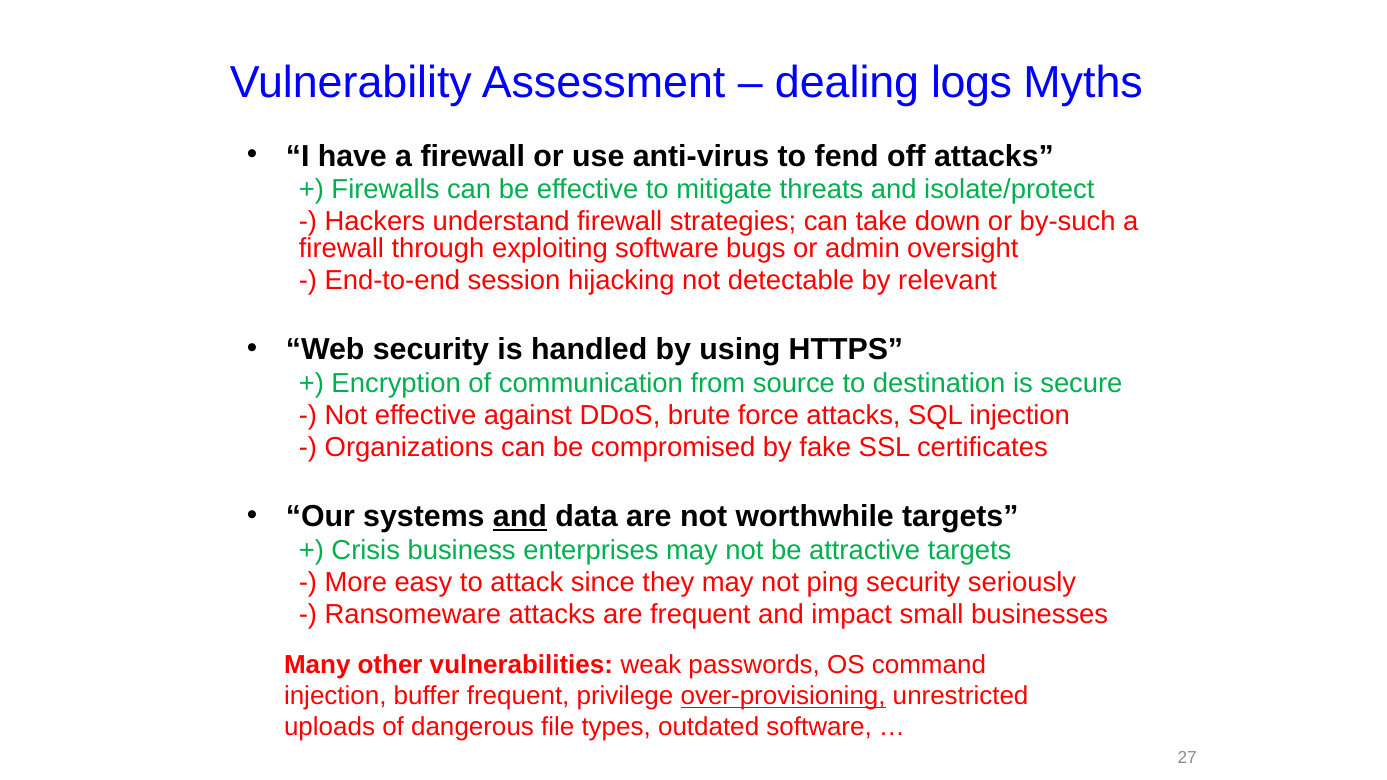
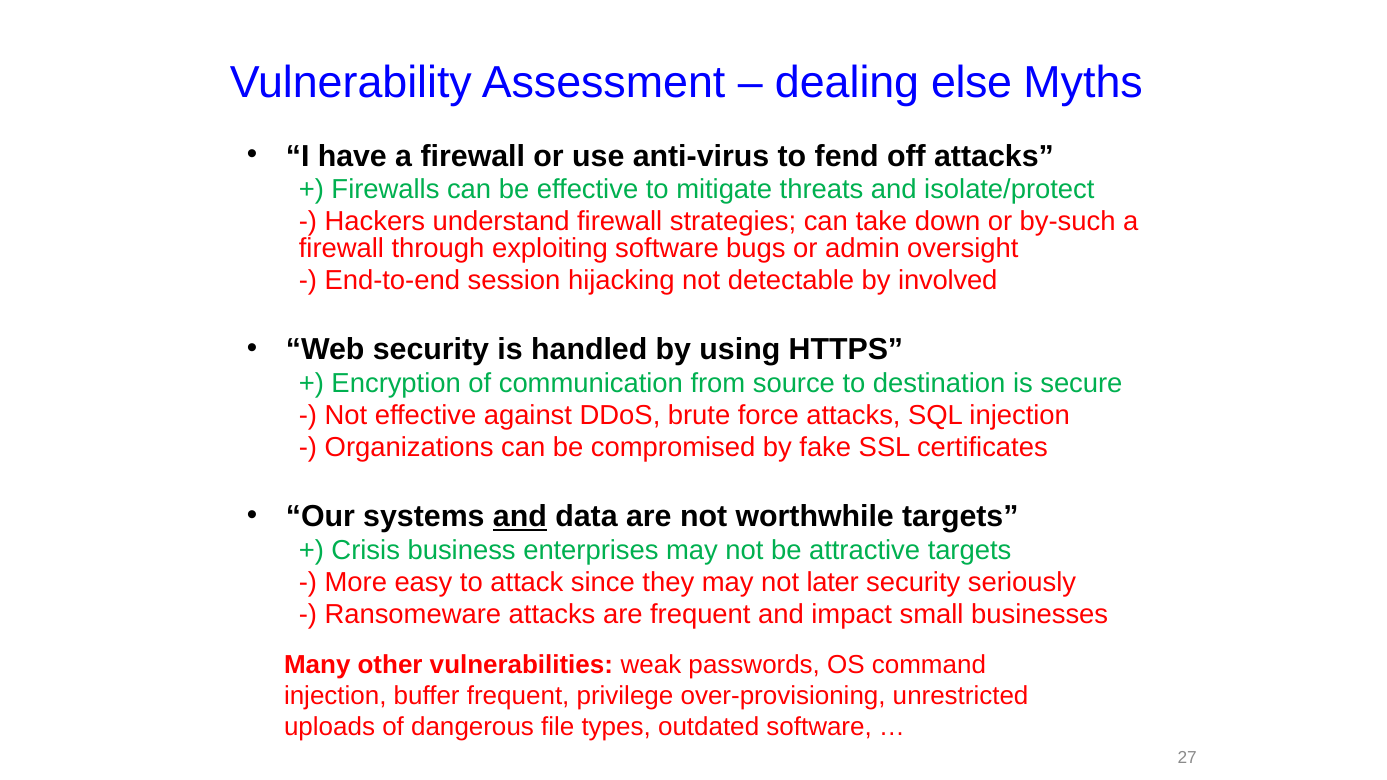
logs: logs -> else (972, 83)
relevant: relevant -> involved (948, 280)
ping: ping -> later (833, 583)
over-provisioning underline: present -> none (783, 696)
